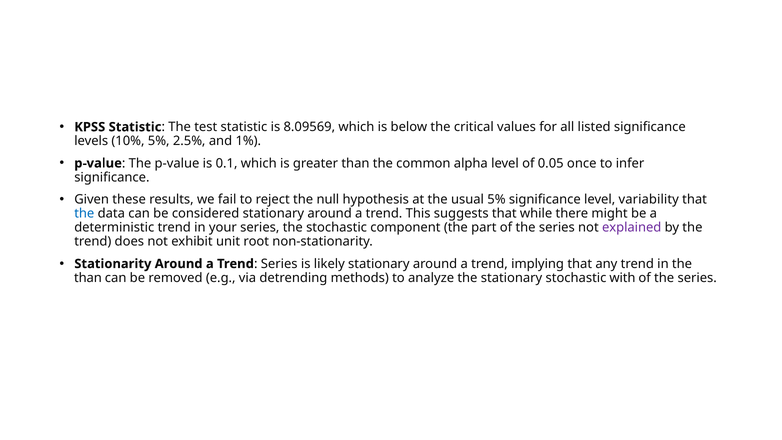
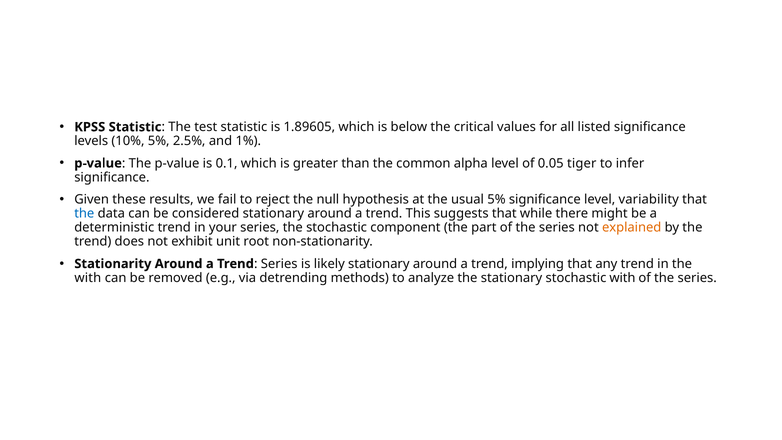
8.09569: 8.09569 -> 1.89605 (309, 127)
once: once -> tiger (582, 163)
explained colour: purple -> orange (632, 228)
than: than -> with (88, 278)
